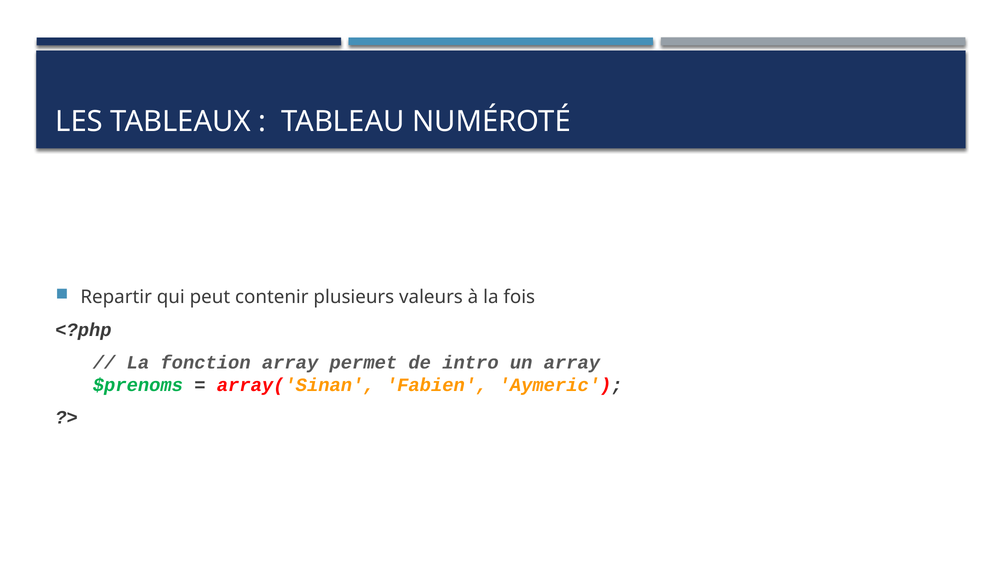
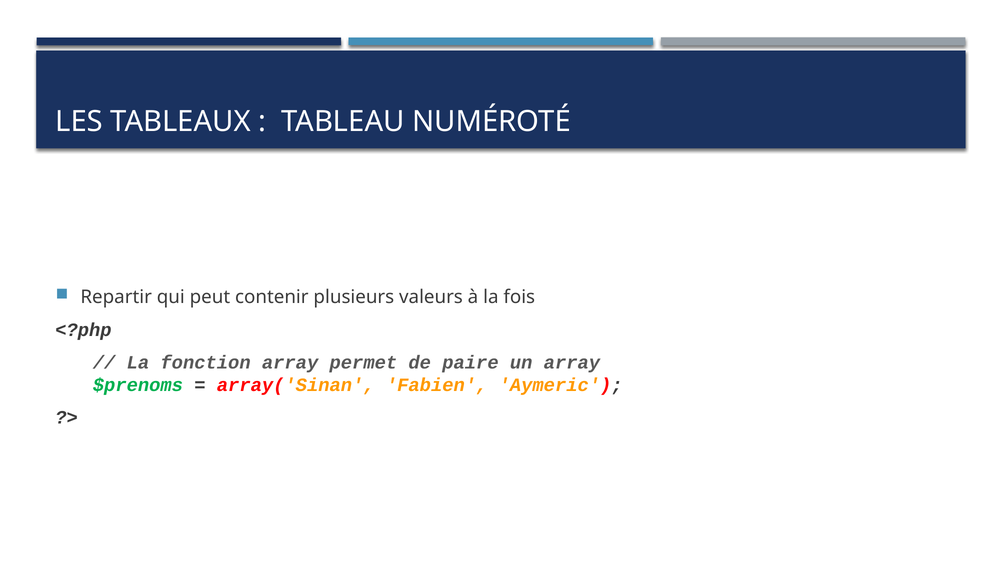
intro: intro -> paire (470, 362)
